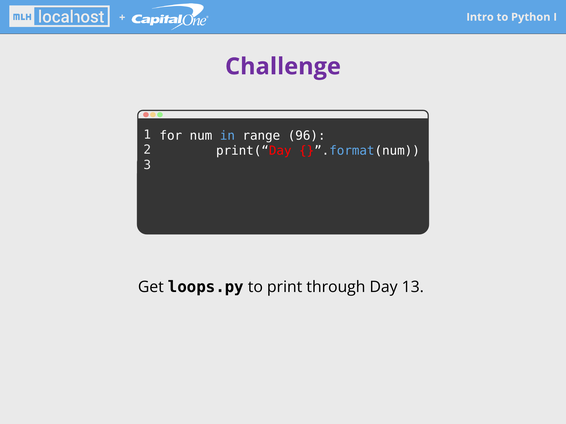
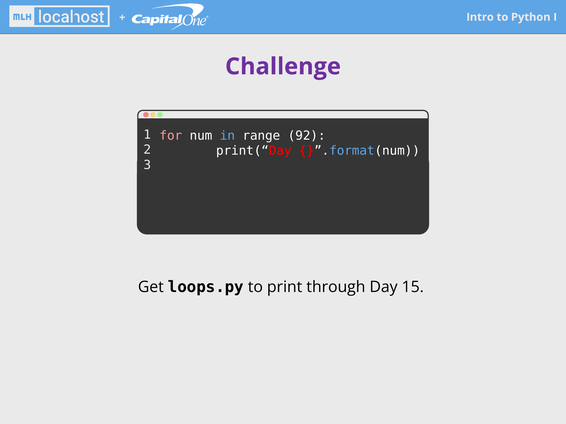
for colour: white -> pink (171, 136)
96: 96 -> 92 (307, 136)
13: 13 -> 15 (413, 287)
